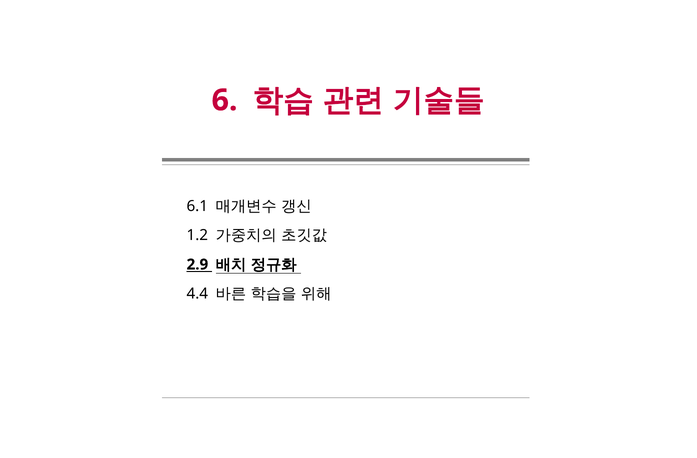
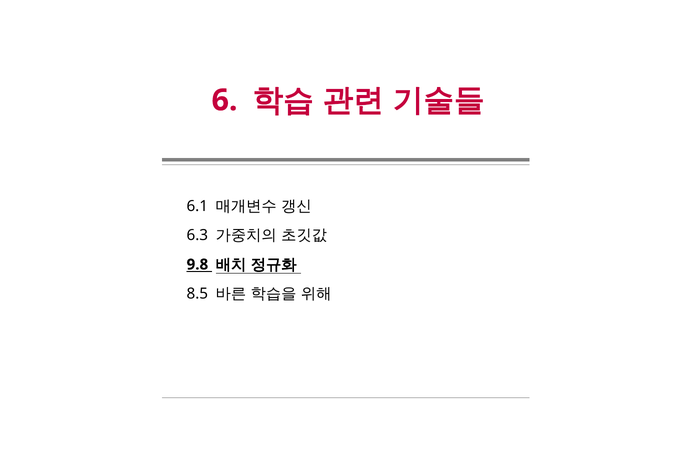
1.2: 1.2 -> 6.3 (197, 235)
2.9: 2.9 -> 9.8 (197, 264)
4.4: 4.4 -> 8.5 (197, 294)
